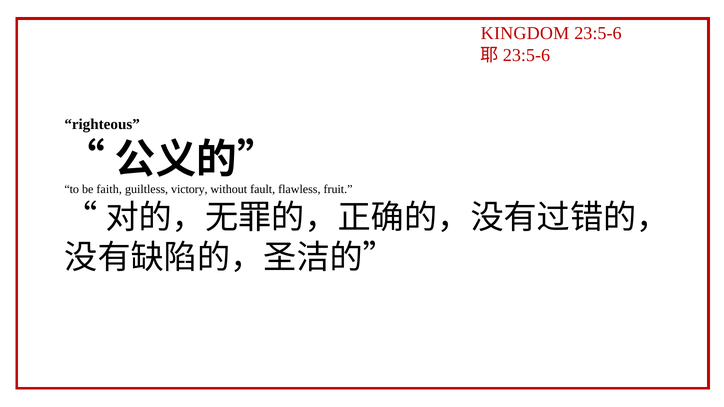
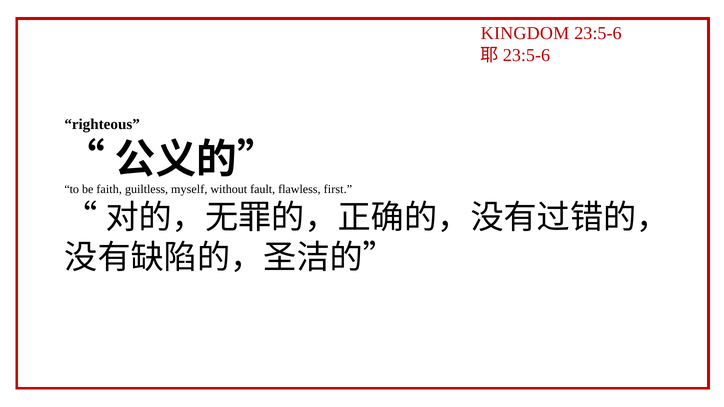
victory: victory -> myself (189, 190)
fruit: fruit -> first (338, 190)
